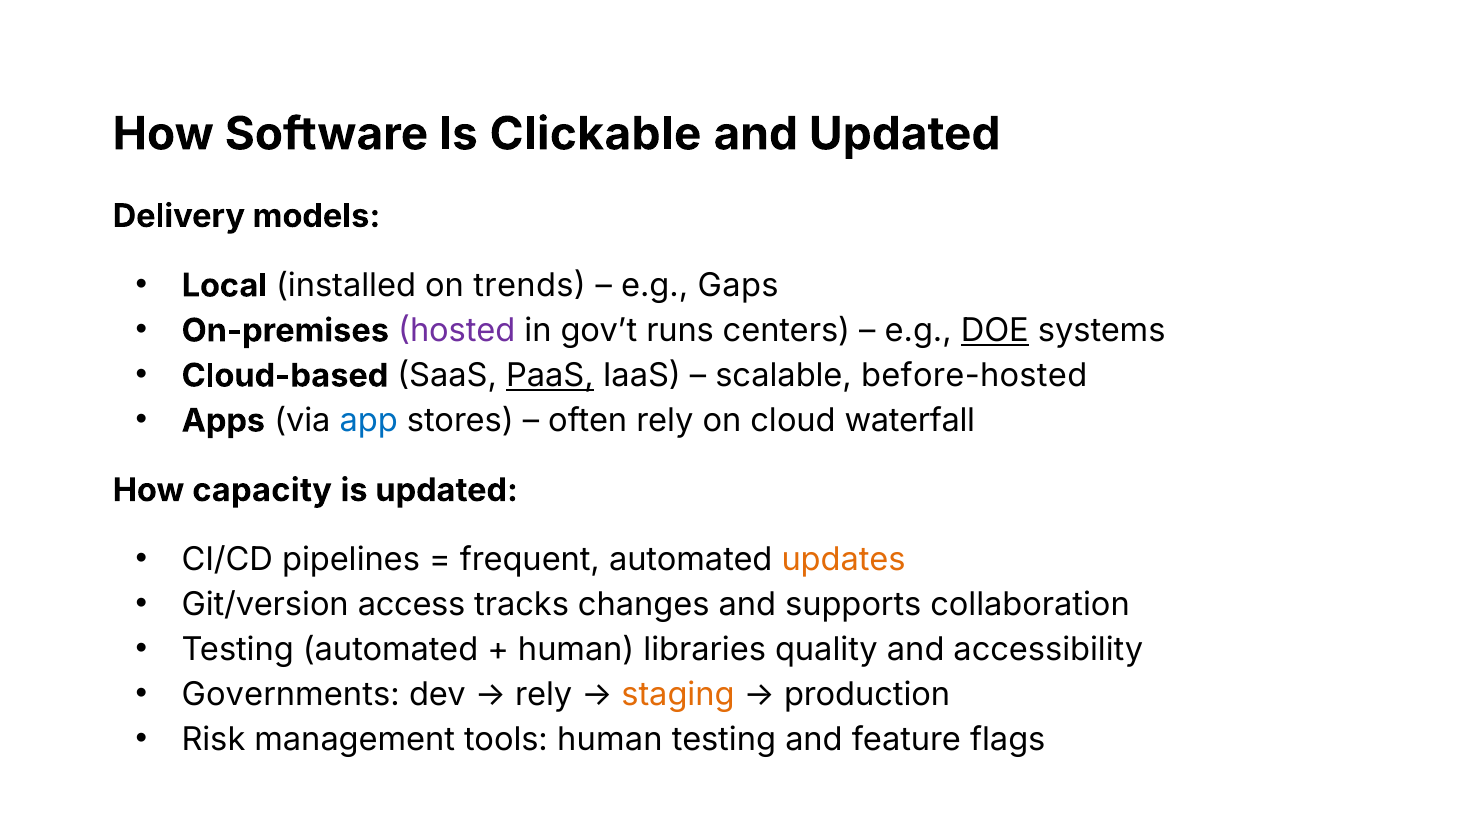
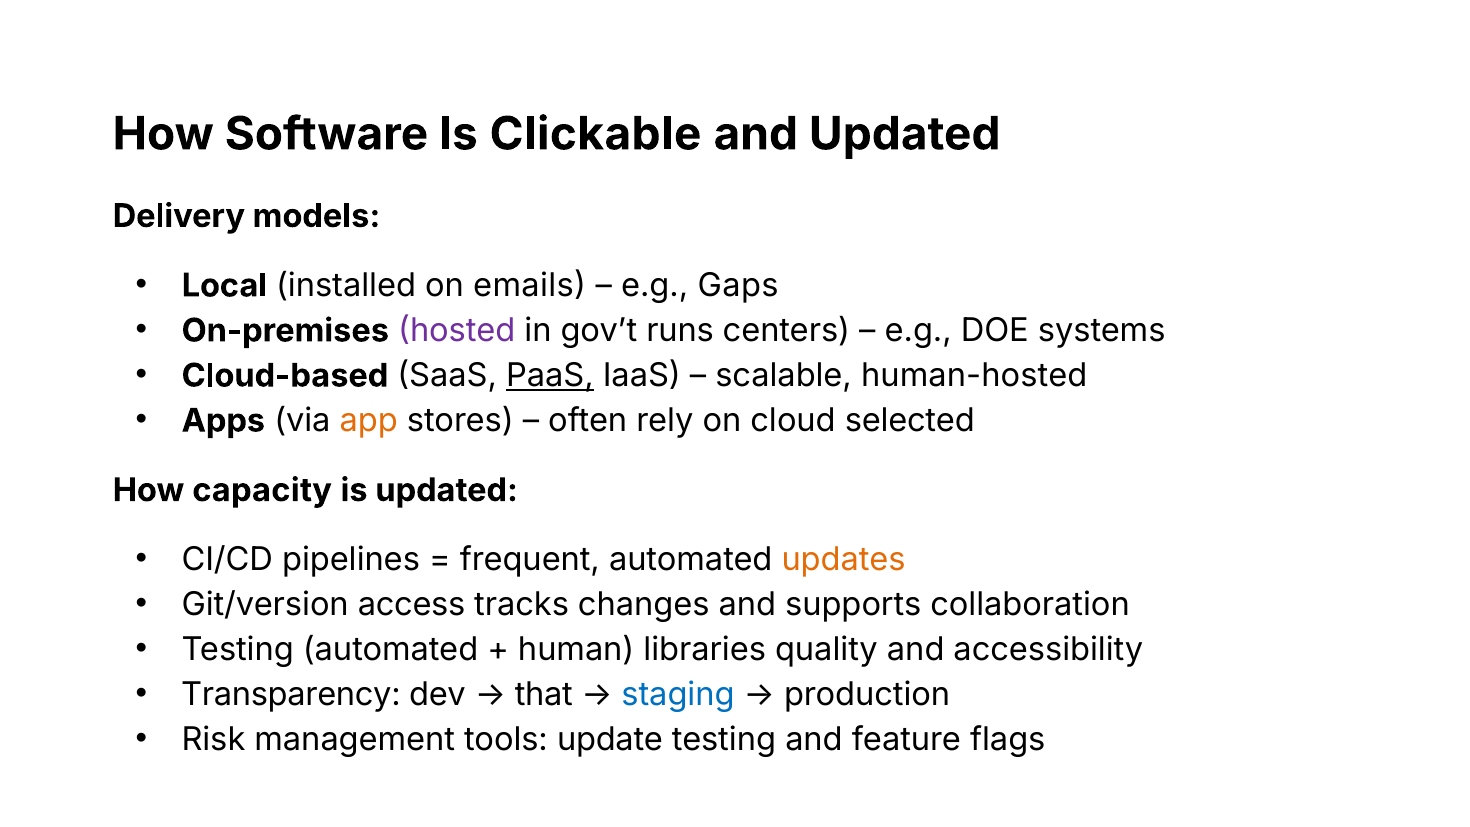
trends: trends -> emails (530, 286)
DOE underline: present -> none (995, 331)
before-hosted: before-hosted -> human-hosted (974, 376)
app colour: blue -> orange (369, 421)
waterfall: waterfall -> selected (910, 421)
Governments: Governments -> Transparency (291, 695)
rely: rely -> that (544, 695)
staging colour: orange -> blue (678, 695)
tools human: human -> update (610, 740)
